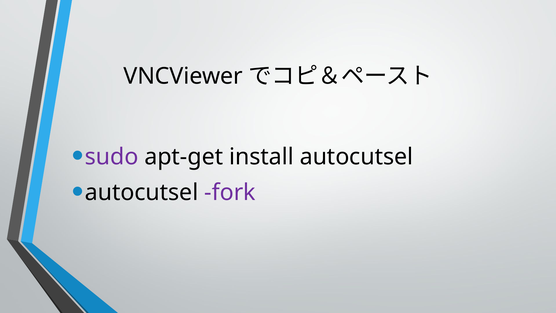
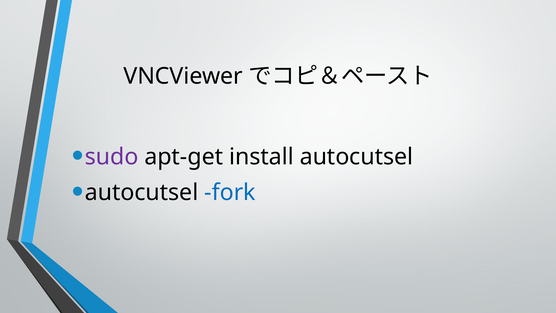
fork colour: purple -> blue (230, 192)
